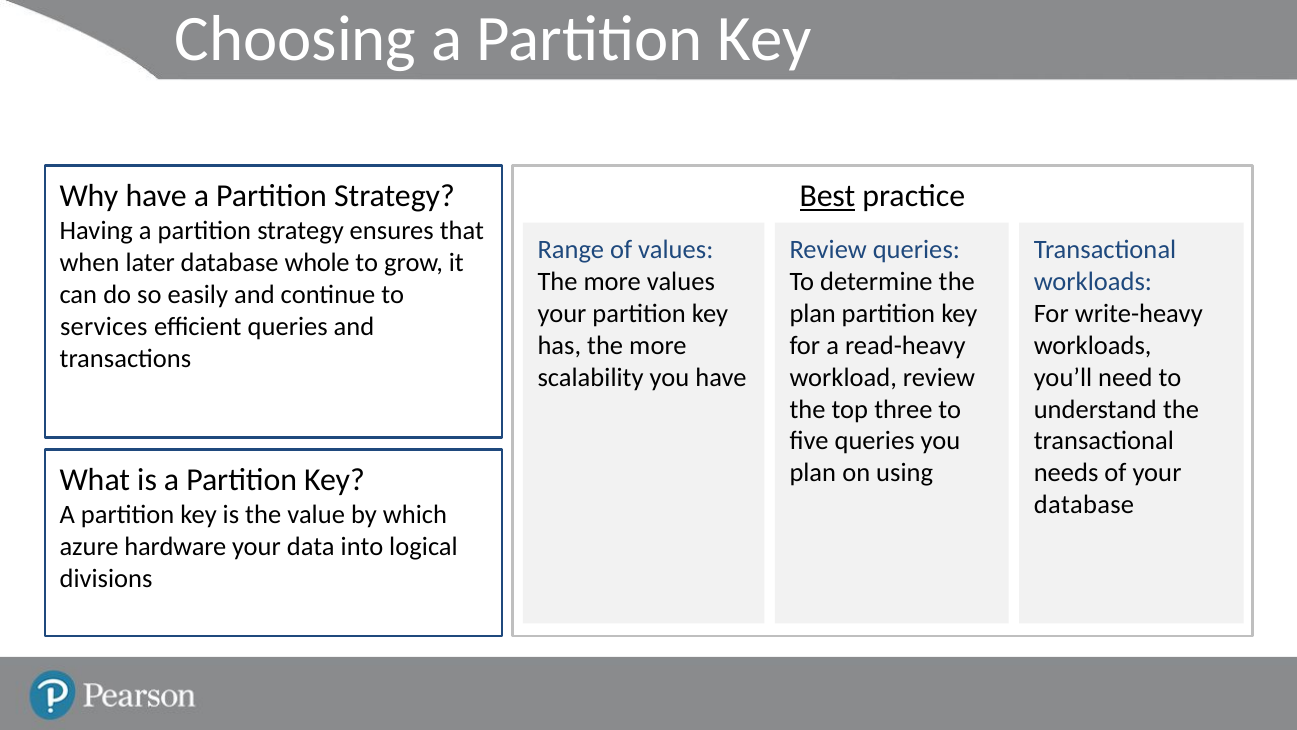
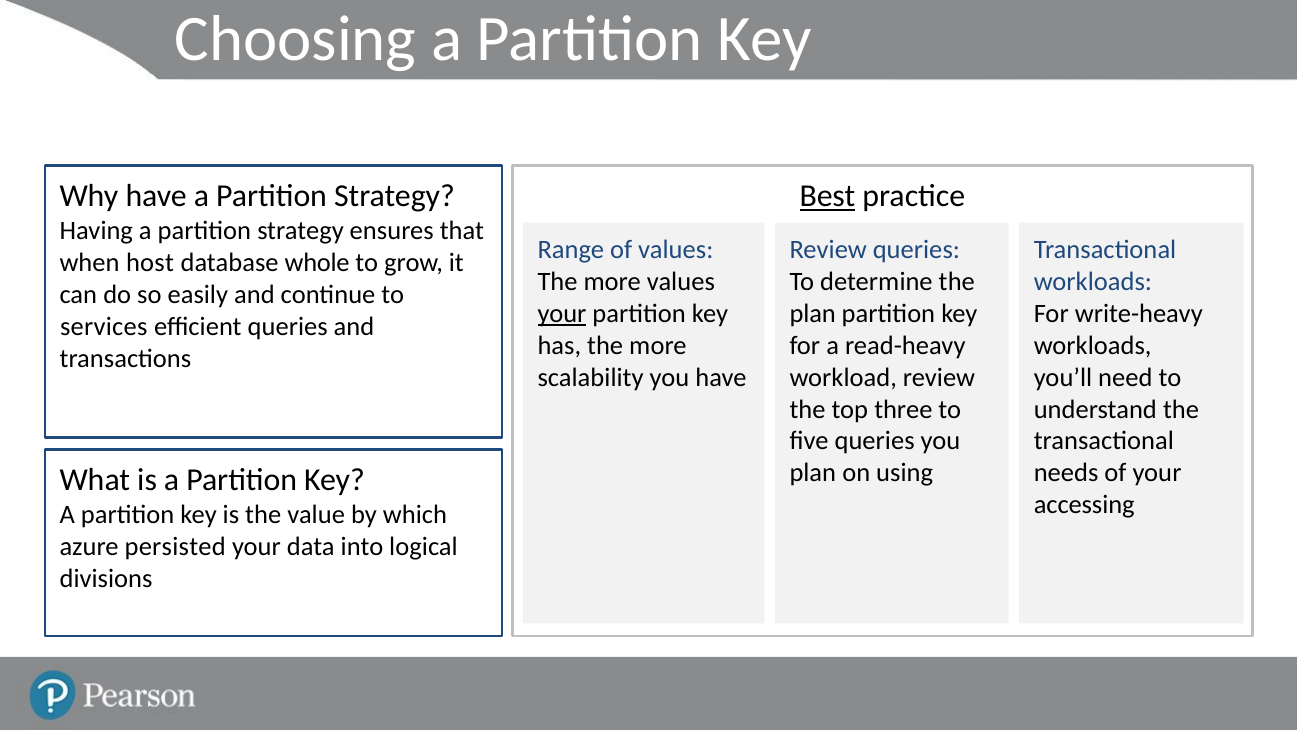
later: later -> host (150, 263)
your underline: none -> present (562, 314)
database: database -> accessing (1084, 505)
hardware: hardware -> persisted (175, 547)
